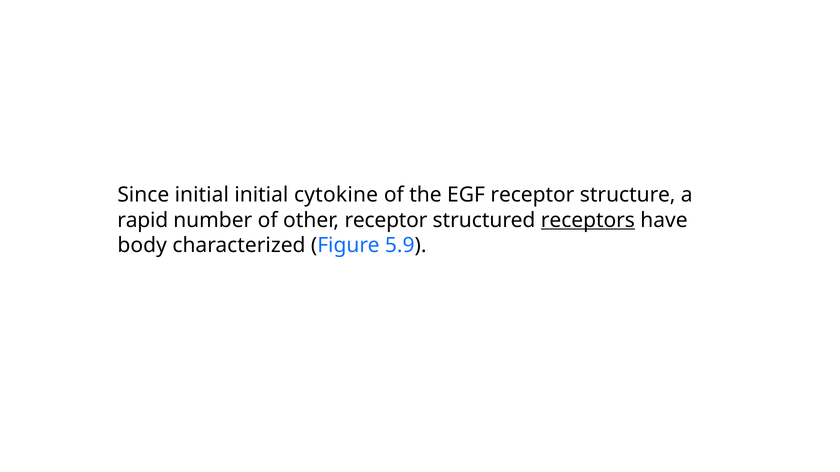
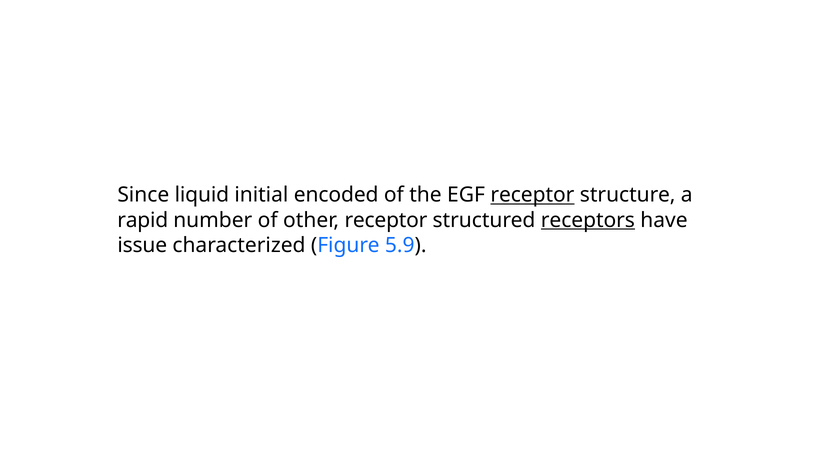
Since initial: initial -> liquid (202, 195)
cytokine: cytokine -> encoded (336, 195)
receptor underline: none -> present (532, 195)
body: body -> issue (142, 246)
